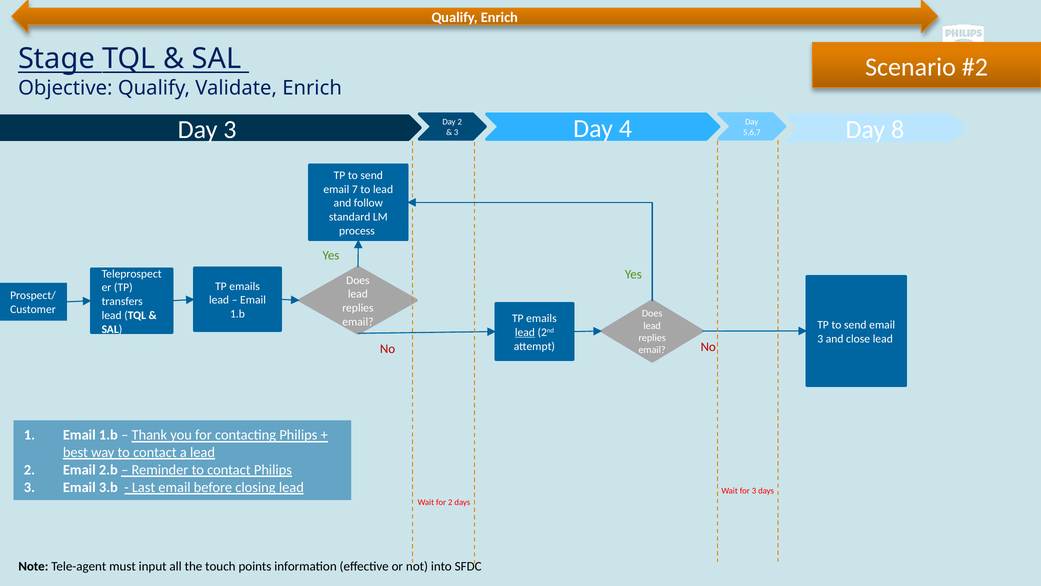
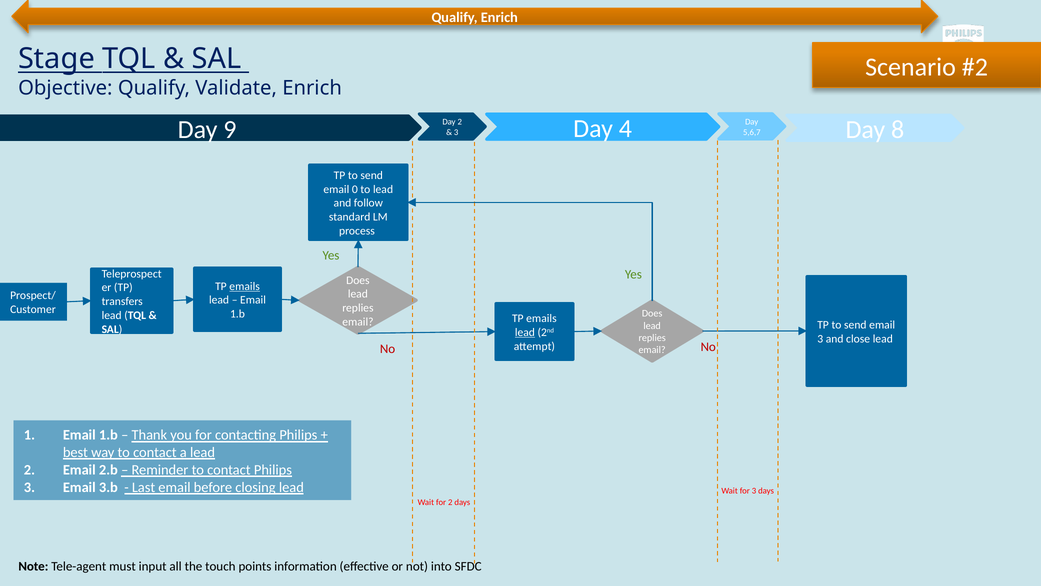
Day 3: 3 -> 9 (230, 129)
7: 7 -> 0 (355, 189)
emails underline: none -> present (245, 286)
